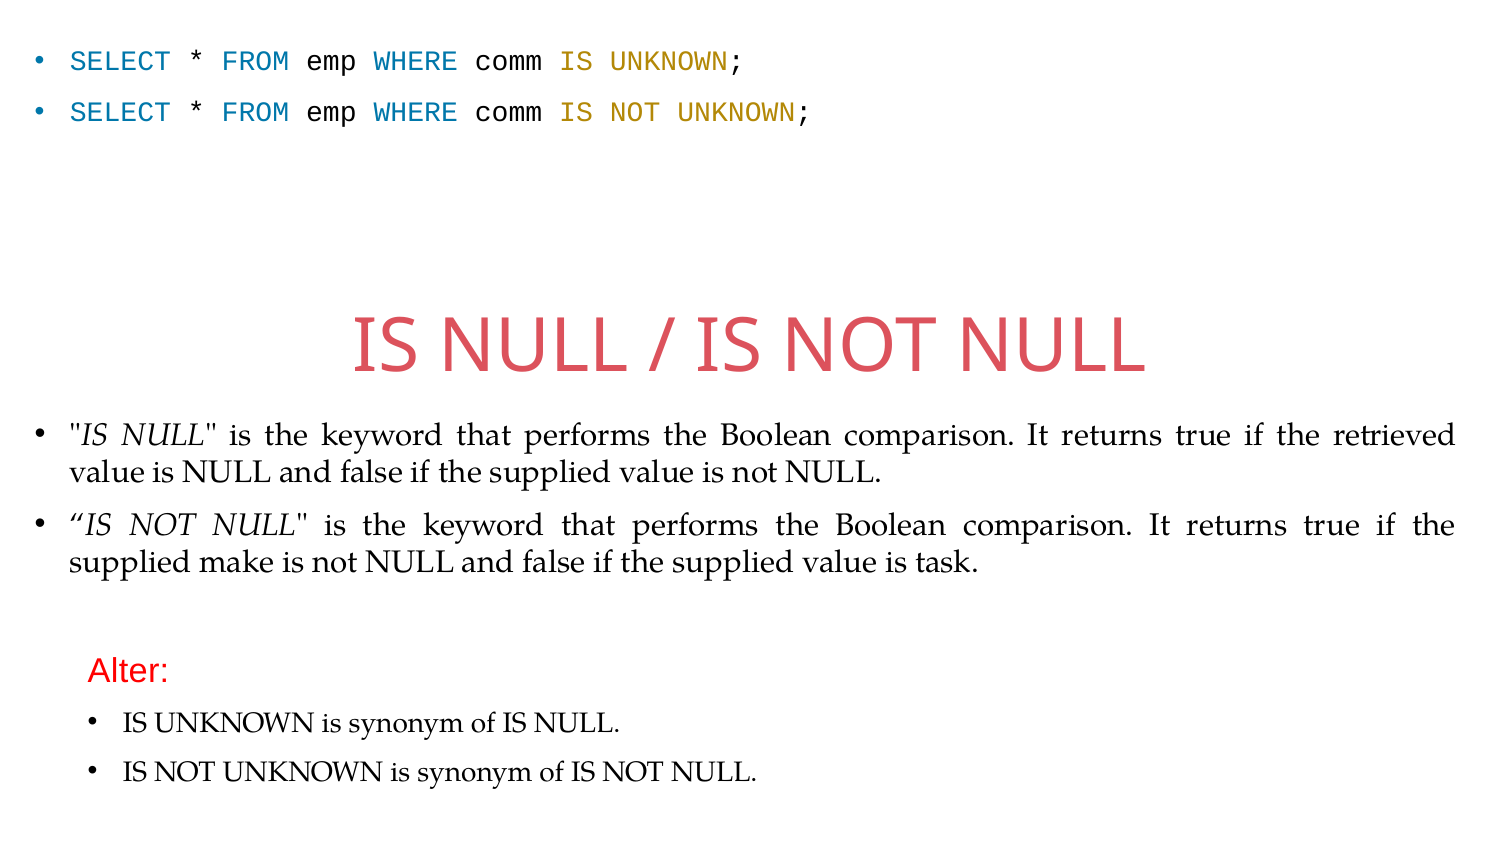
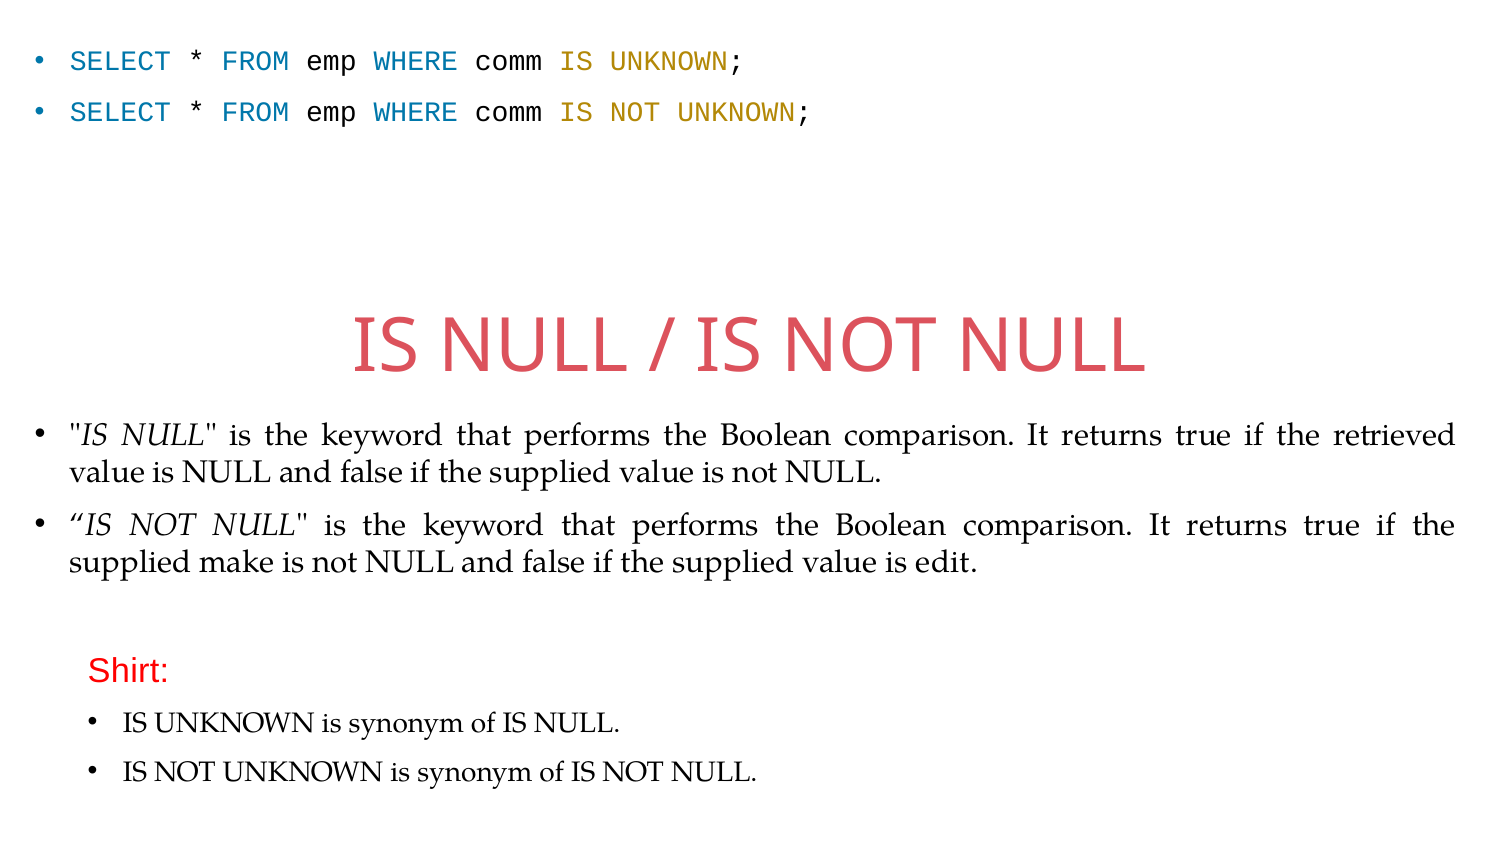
task: task -> edit (947, 562)
Alter: Alter -> Shirt (128, 671)
